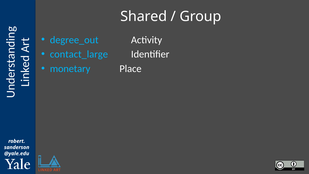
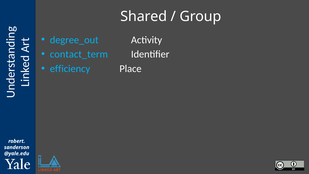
contact_large: contact_large -> contact_term (79, 54)
monetary: monetary -> efficiency (70, 69)
